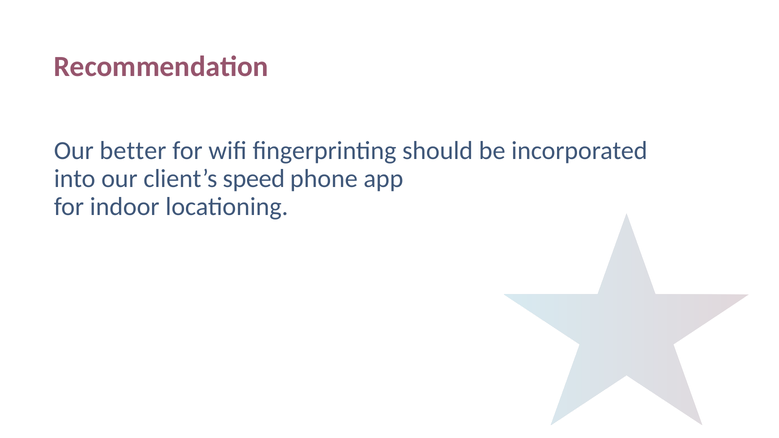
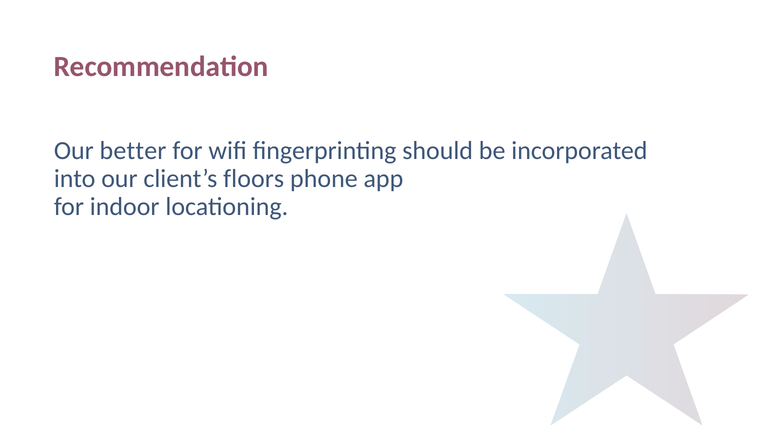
speed: speed -> floors (254, 179)
